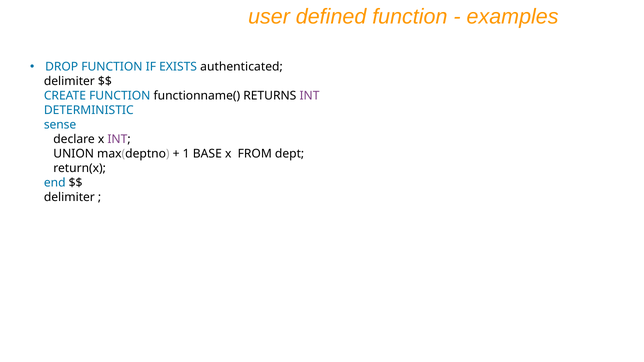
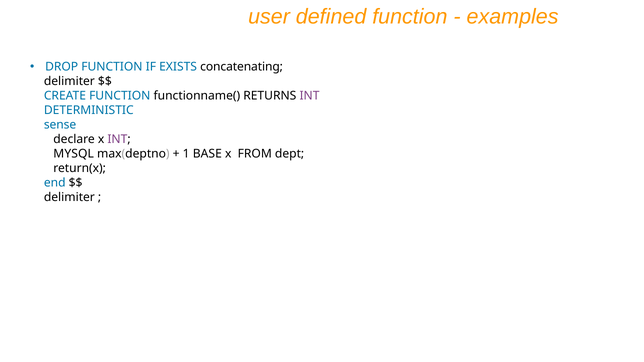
authenticated: authenticated -> concatenating (242, 67)
UNION: UNION -> MYSQL (74, 154)
